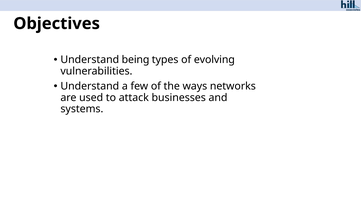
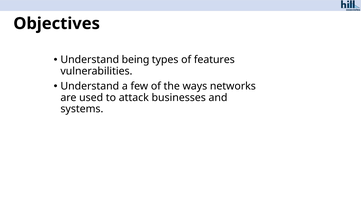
evolving: evolving -> features (214, 60)
